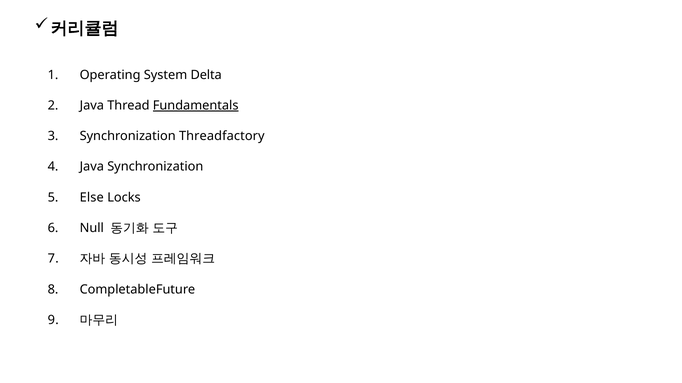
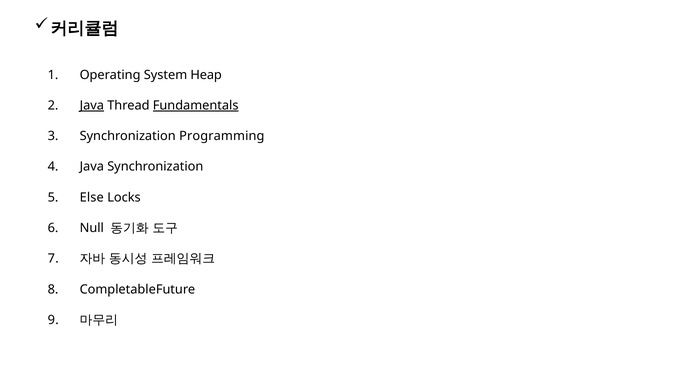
Delta: Delta -> Heap (206, 75)
Java underline: none -> present (92, 106)
Threadfactory: Threadfactory -> Programming (222, 136)
